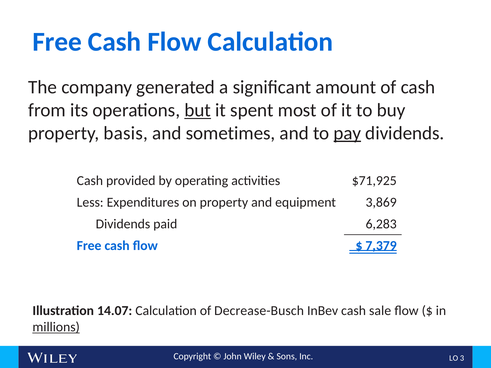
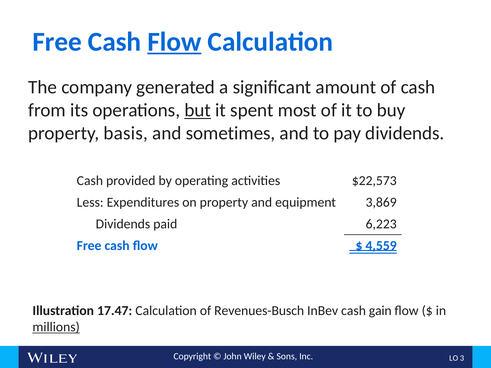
Flow underline: none -> present (174, 42)
pay underline: present -> none (347, 133)
$71,925: $71,925 -> $22,573 (374, 181)
6,283: 6,283 -> 6,223 (381, 224)
7,379: 7,379 -> 4,559 (381, 246)
14.07: 14.07 -> 17.47 (115, 311)
Decrease-Busch: Decrease-Busch -> Revenues-Busch (259, 311)
sale: sale -> gain (380, 311)
